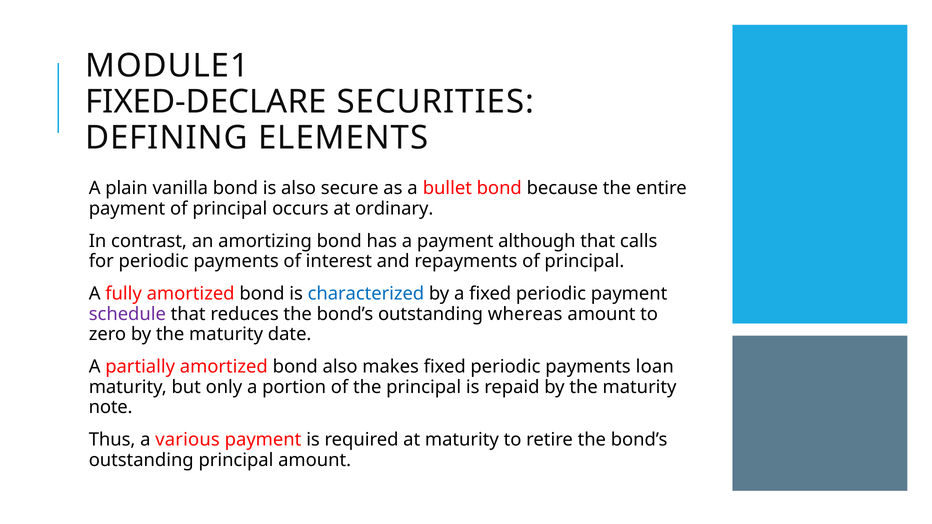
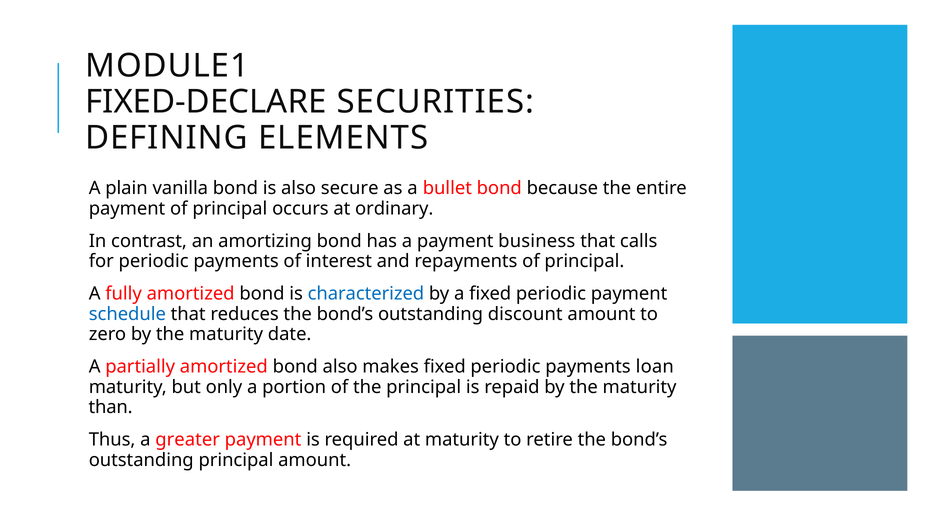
although: although -> business (537, 241)
schedule colour: purple -> blue (127, 314)
whereas: whereas -> discount (525, 314)
note: note -> than (111, 408)
various: various -> greater (188, 440)
